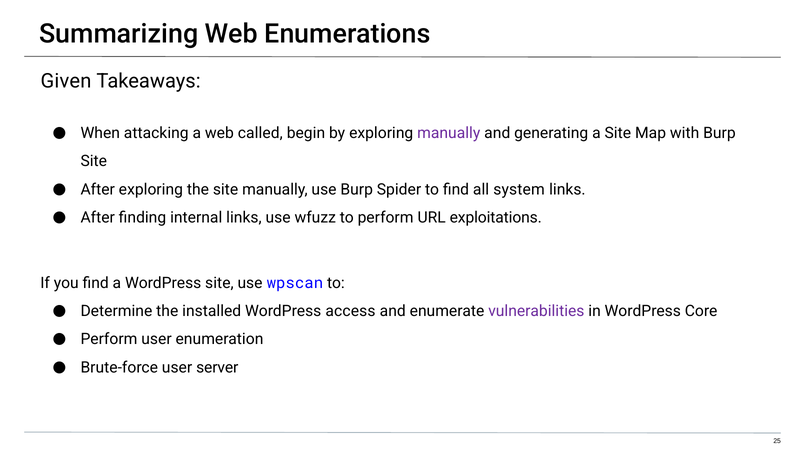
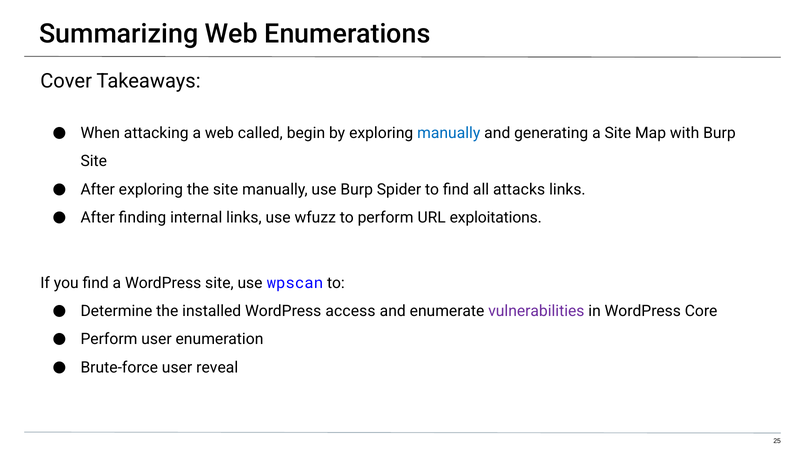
Given: Given -> Cover (66, 81)
manually colour: purple -> blue (449, 133)
system: system -> attacks (519, 189)
server: server -> reveal (217, 367)
